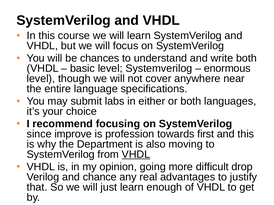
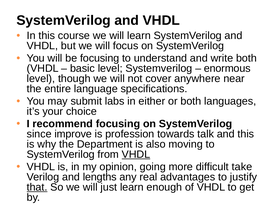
be chances: chances -> focusing (100, 58)
first: first -> talk (206, 134)
drop: drop -> take (242, 167)
chance: chance -> lengths (100, 177)
that underline: none -> present (37, 188)
